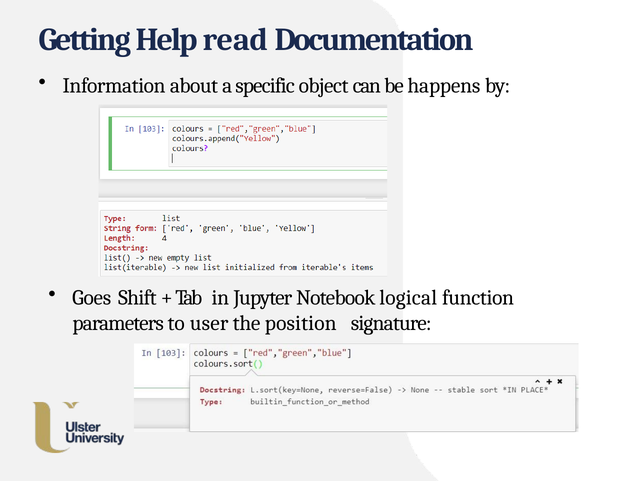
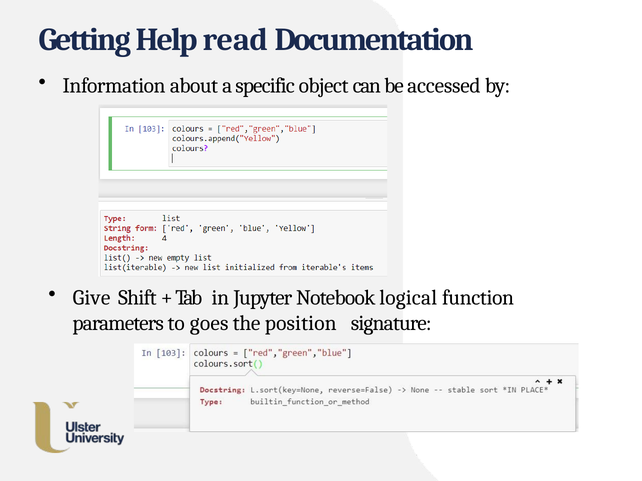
happens: happens -> accessed (444, 86)
Goes: Goes -> Give (92, 298)
user: user -> goes (209, 324)
